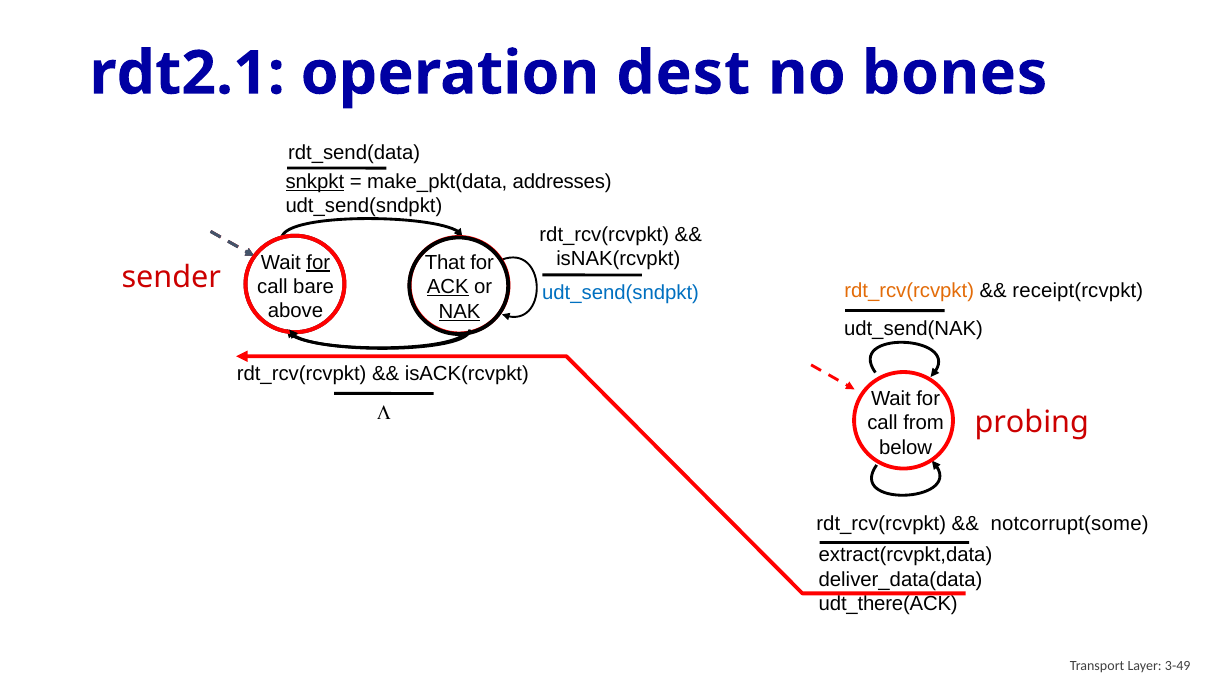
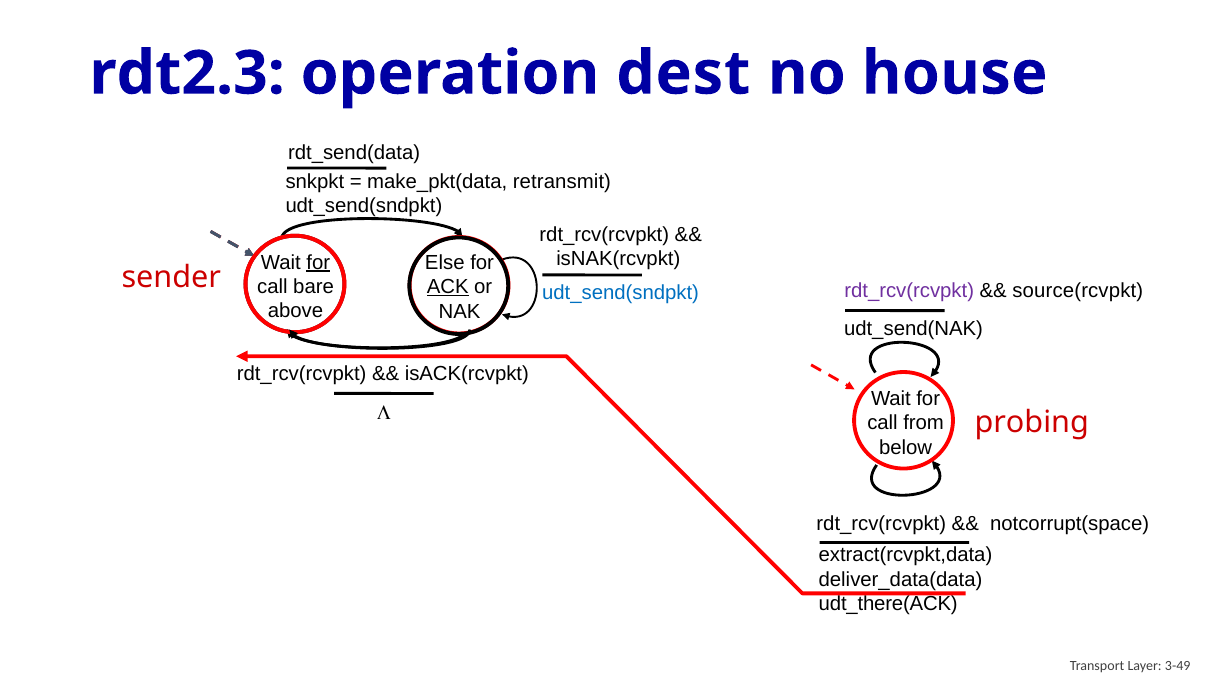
rdt2.1: rdt2.1 -> rdt2.3 (187, 73)
bones: bones -> house (955, 73)
snkpkt underline: present -> none (315, 182)
addresses: addresses -> retransmit (562, 182)
That: That -> Else (445, 263)
rdt_rcv(rcvpkt colour: orange -> purple (909, 291)
receipt(rcvpkt: receipt(rcvpkt -> source(rcvpkt (1078, 291)
NAK underline: present -> none (460, 312)
notcorrupt(some: notcorrupt(some -> notcorrupt(space (1070, 523)
